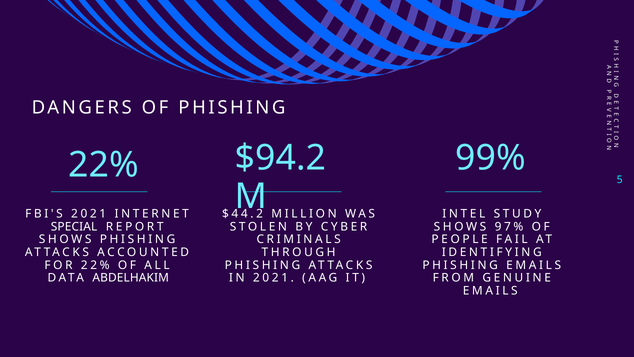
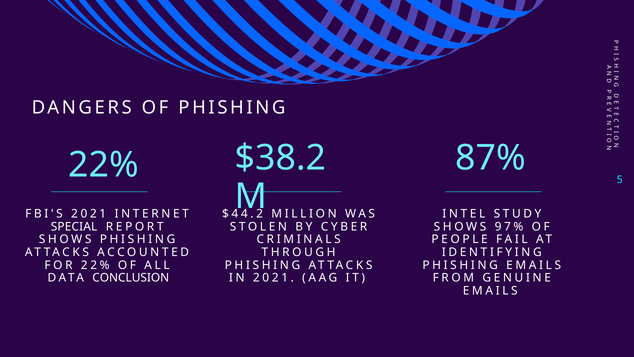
99%: 99% -> 87% (491, 158)
$94.2: $94.2 -> $38.2 (280, 158)
ABDELHAKIM: ABDELHAKIM -> CONCLUSION (131, 278)
